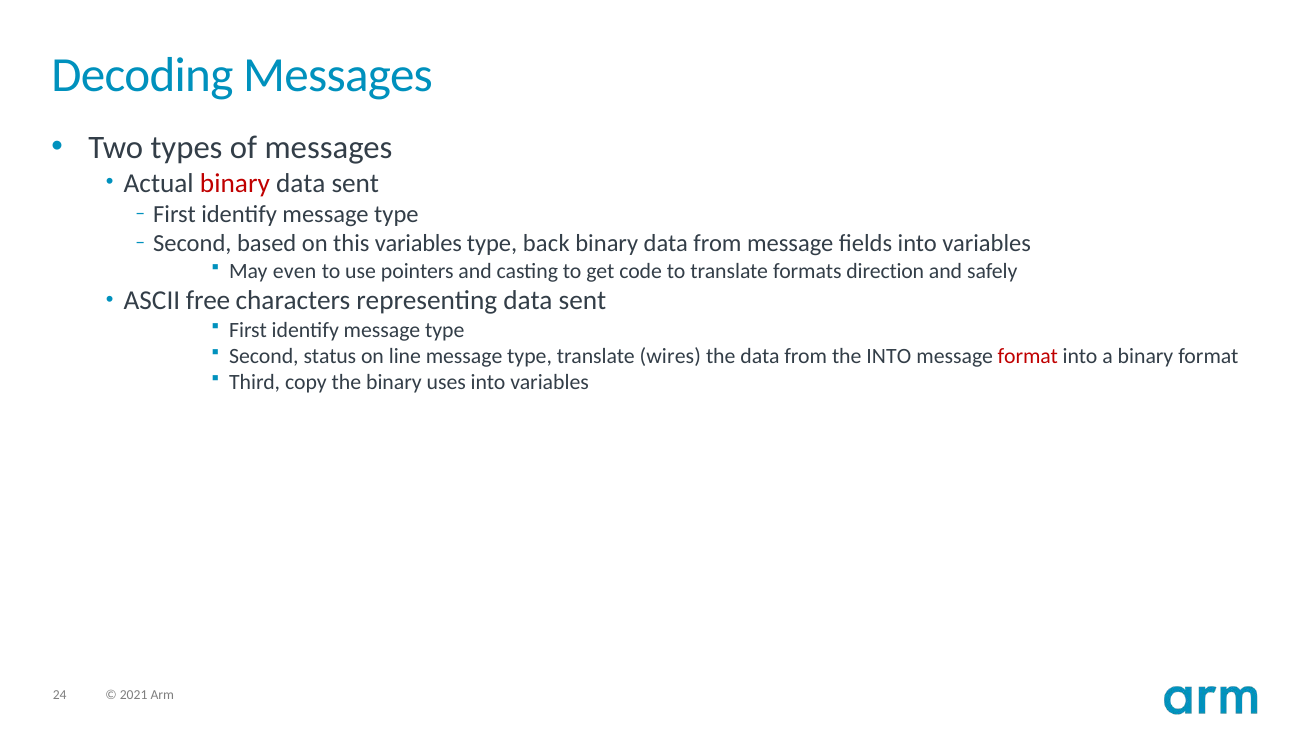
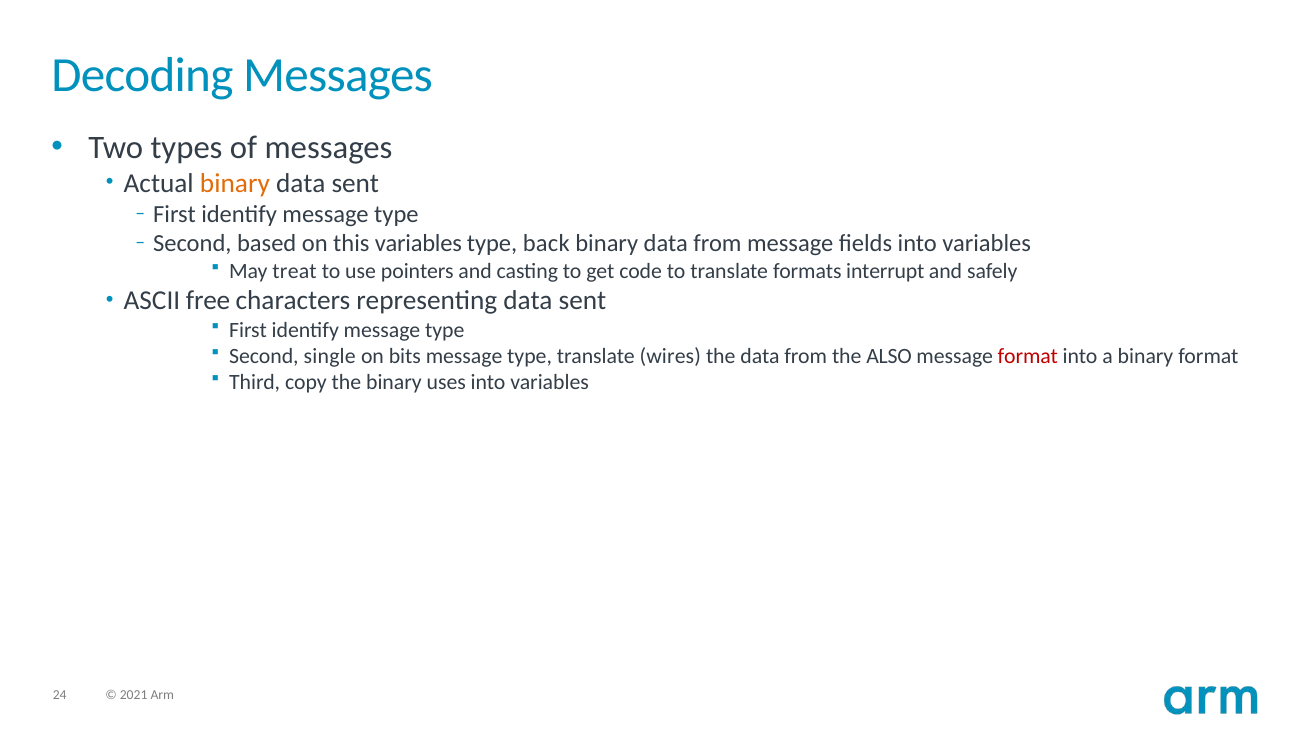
binary colour: red -> orange (235, 183)
even: even -> treat (295, 271)
direction: direction -> interrupt (885, 271)
status: status -> single (330, 356)
line: line -> bits (405, 356)
the INTO: INTO -> ALSO (889, 356)
